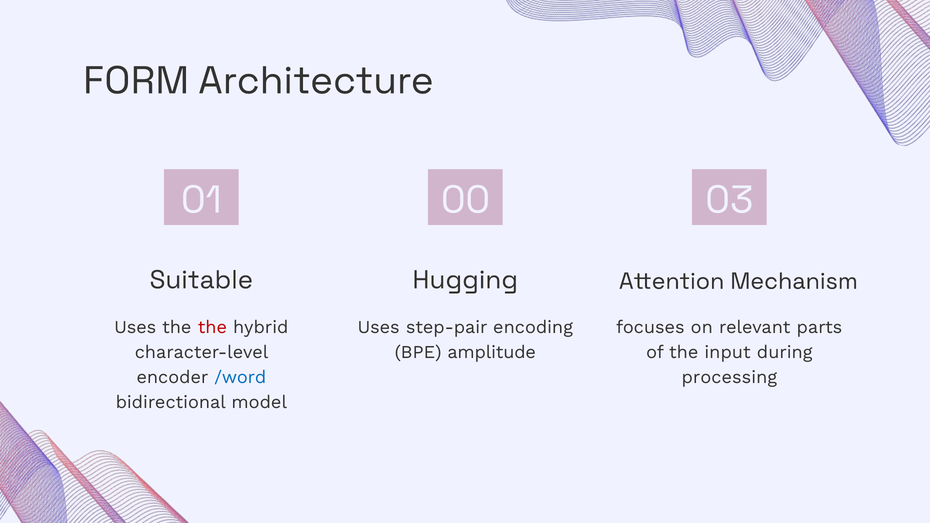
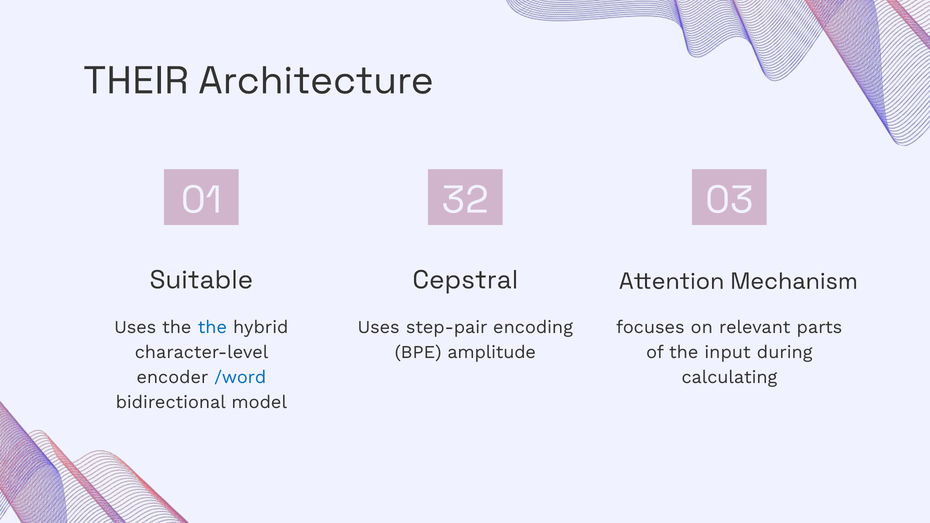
FORM: FORM -> THEIR (136, 81)
00: 00 -> 32 (465, 200)
Hugging: Hugging -> Cepstral (465, 280)
the colour: red -> blue (212, 327)
processing: processing -> calculating (729, 377)
